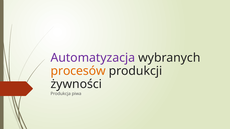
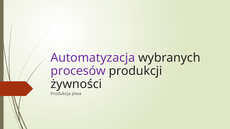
procesów colour: orange -> purple (78, 71)
